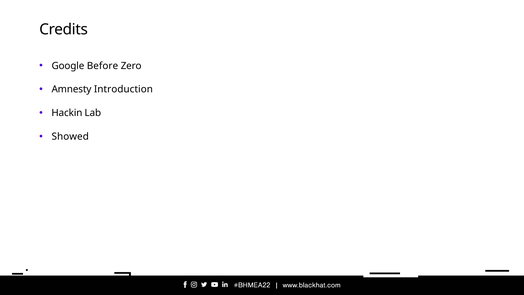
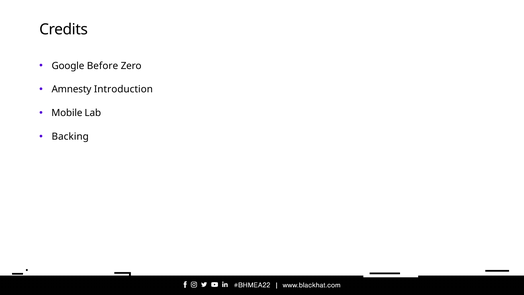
Hackin: Hackin -> Mobile (67, 113)
Showed: Showed -> Backing (70, 137)
